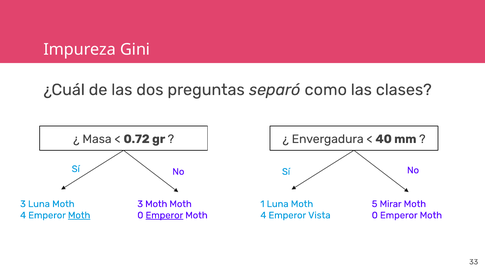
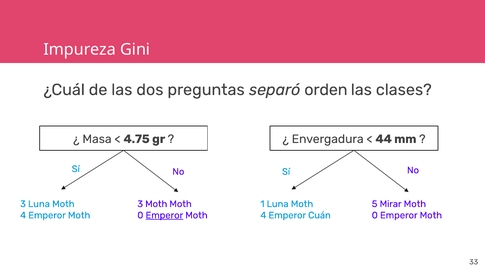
como: como -> orden (326, 90)
0.72: 0.72 -> 4.75 (137, 139)
40: 40 -> 44 (384, 139)
Moth underline: present -> none (79, 215)
Vista: Vista -> Cuán (319, 215)
